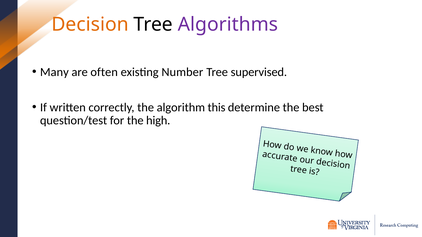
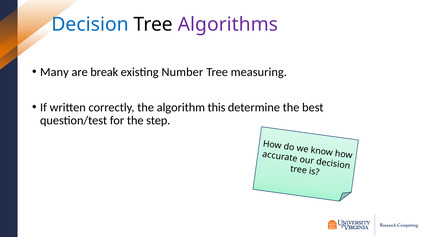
Decision colour: orange -> blue (90, 25)
often: often -> break (104, 72)
supervised: supervised -> measuring (259, 72)
high: high -> step (158, 121)
